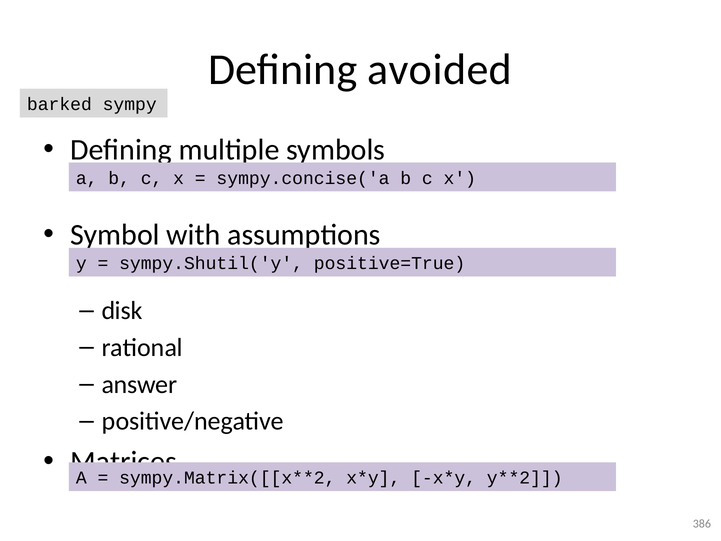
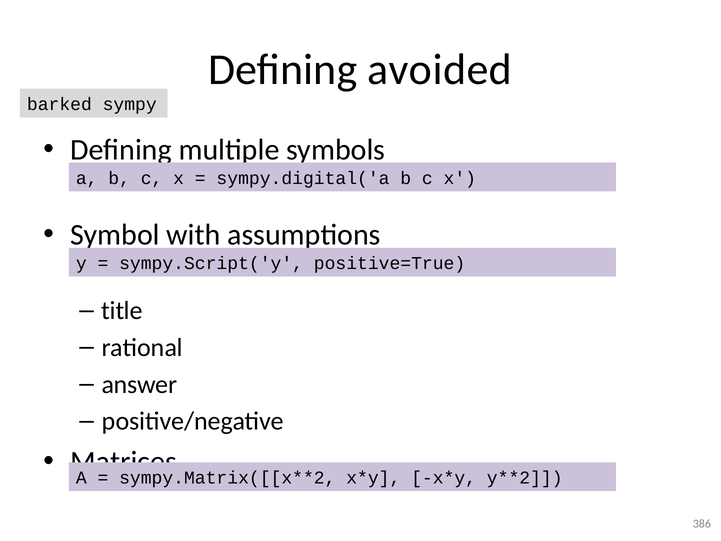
sympy.concise('a: sympy.concise('a -> sympy.digital('a (303, 178)
sympy.Shutil('y: sympy.Shutil('y -> sympy.Script('y (211, 263)
disk: disk -> title (122, 311)
